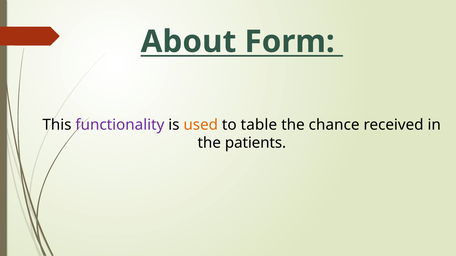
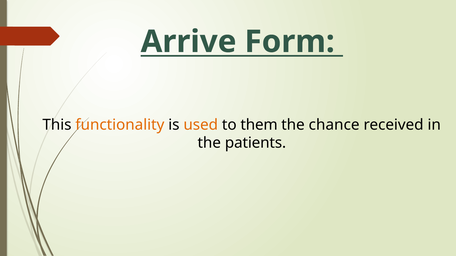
About: About -> Arrive (189, 42)
functionality colour: purple -> orange (120, 125)
table: table -> them (259, 125)
